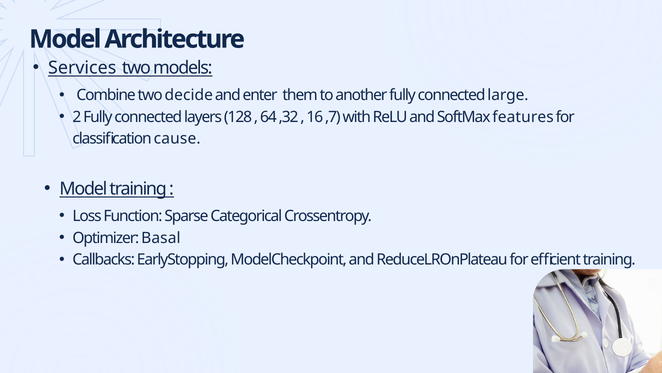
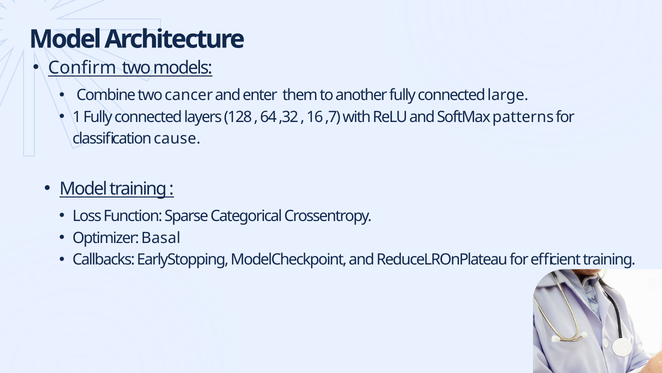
Services: Services -> Confirm (82, 68)
decide: decide -> cancer (189, 95)
2: 2 -> 1 (77, 117)
features: features -> patterns (523, 117)
